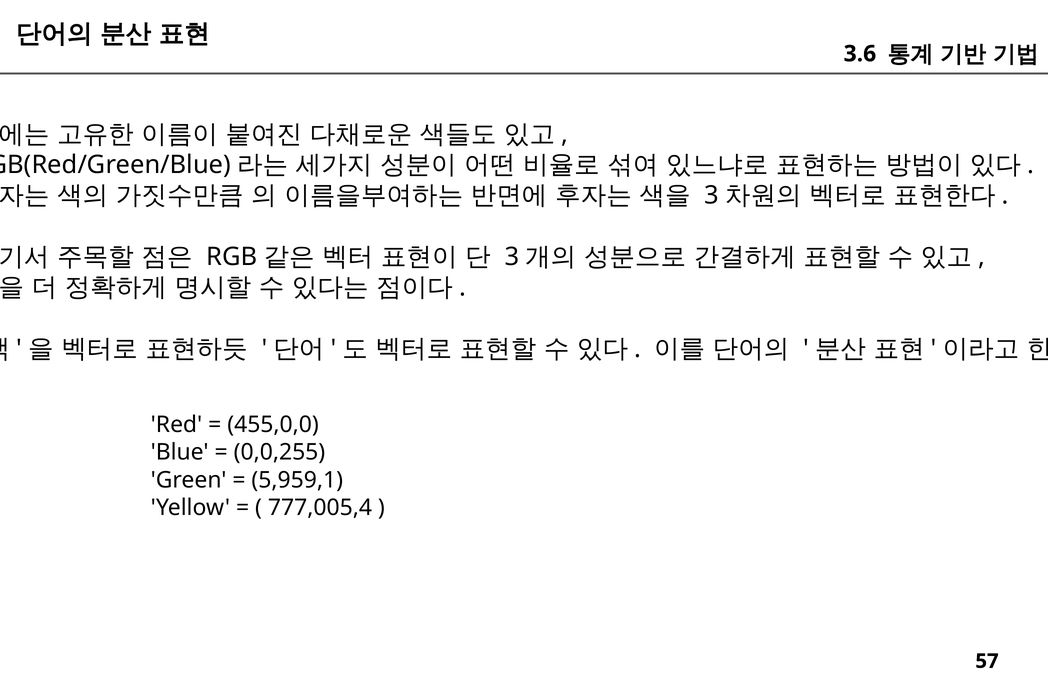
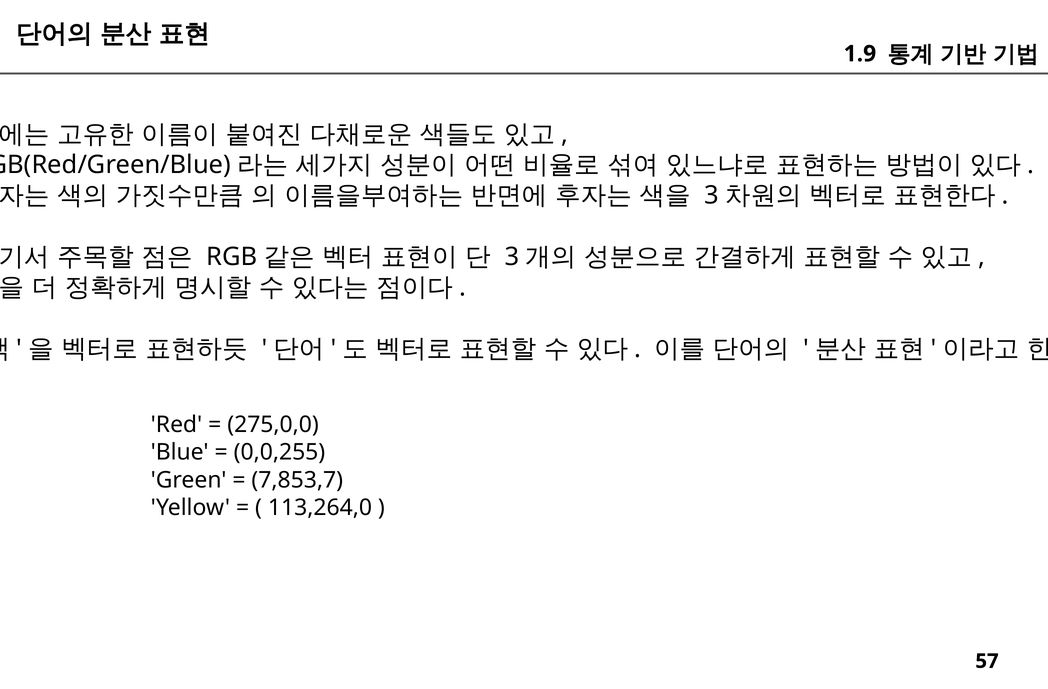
3.6: 3.6 -> 1.9 (860, 54)
455,0,0: 455,0,0 -> 275,0,0 (273, 424)
5,959,1: 5,959,1 -> 7,853,7 (297, 479)
777,005,4: 777,005,4 -> 113,264,0 (320, 507)
